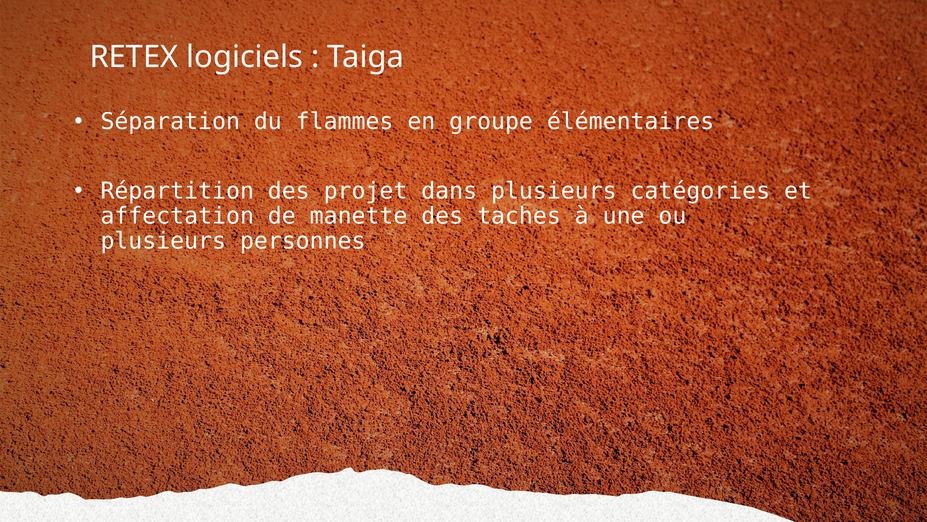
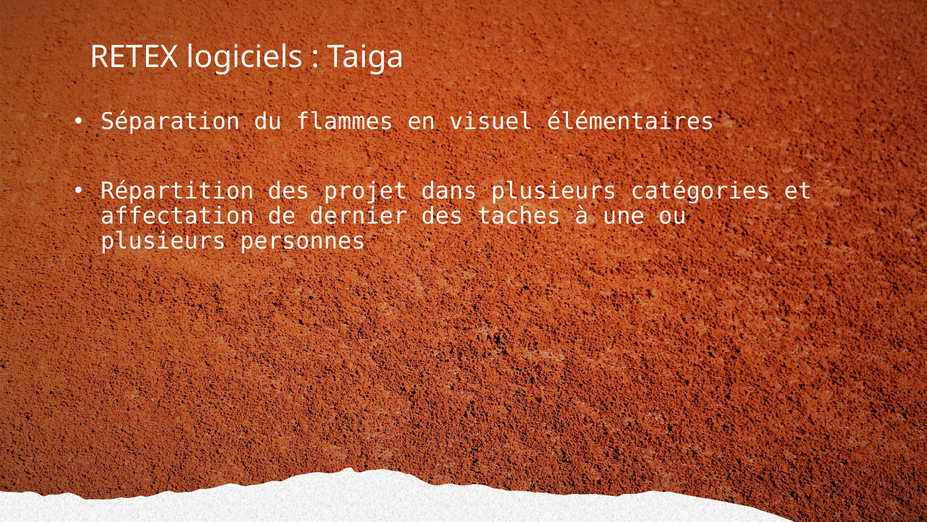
groupe: groupe -> visuel (491, 122)
manette: manette -> dernier (359, 216)
